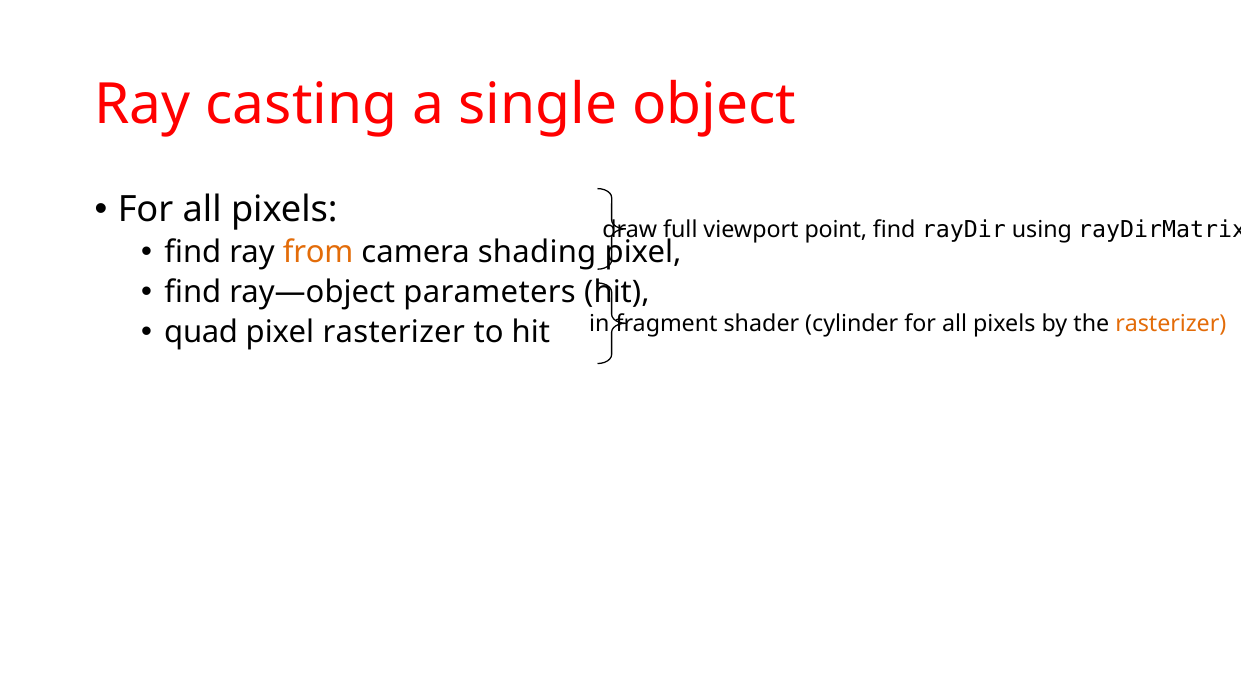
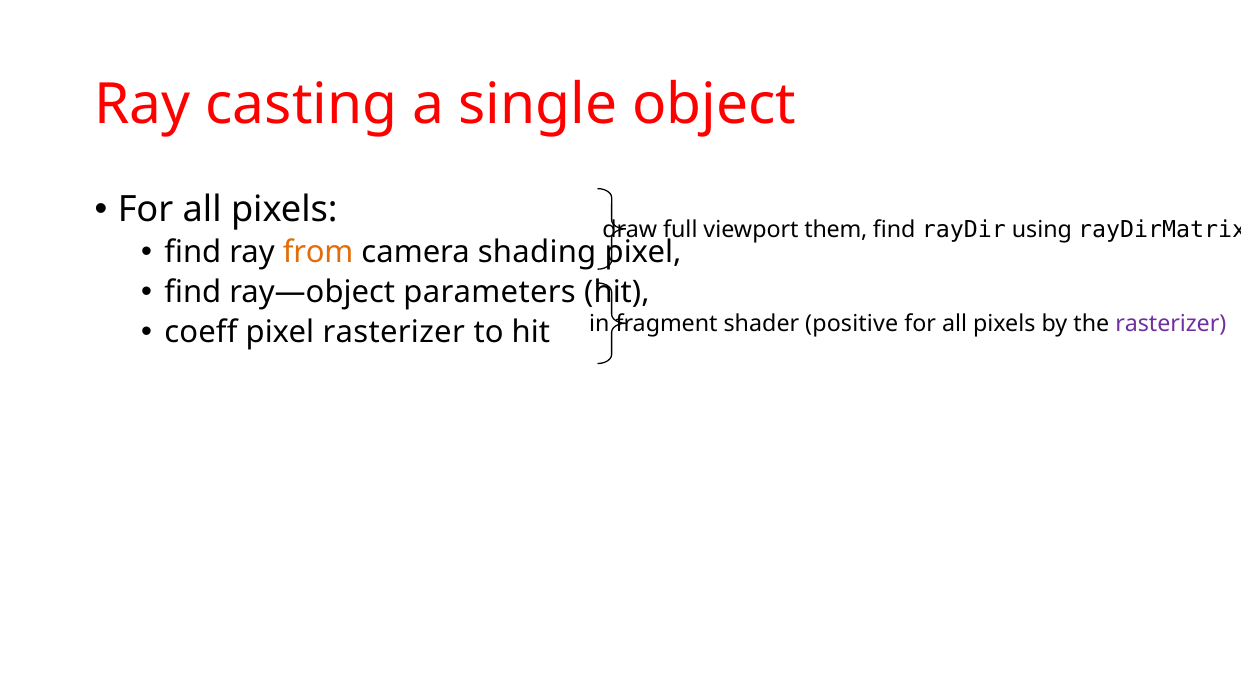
point: point -> them (836, 230)
quad: quad -> coeff (201, 332)
cylinder: cylinder -> positive (852, 324)
rasterizer colour: orange -> purple (1171, 324)
